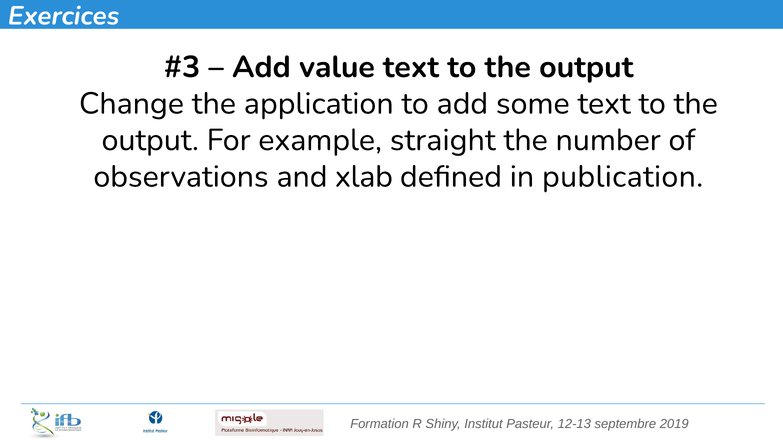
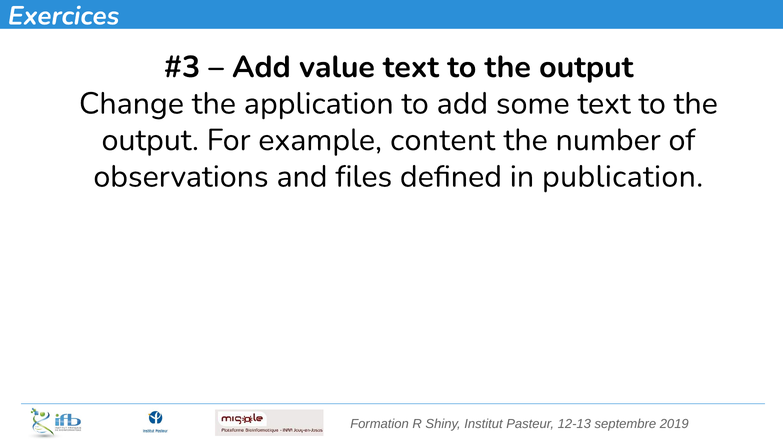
straight: straight -> content (443, 140)
xlab: xlab -> files (364, 177)
